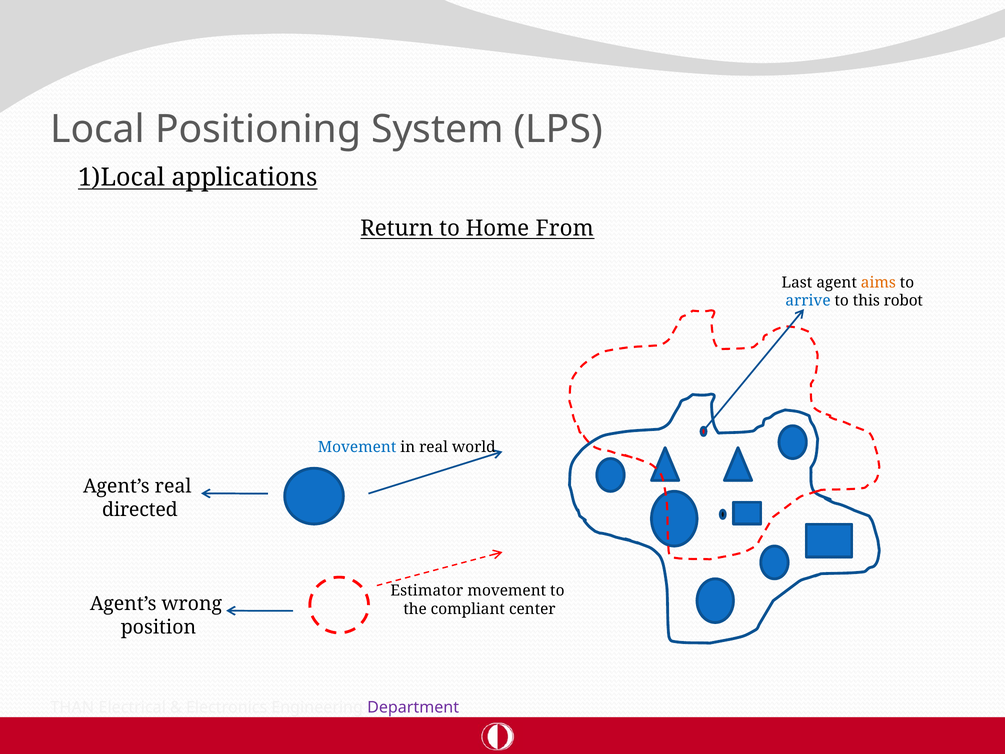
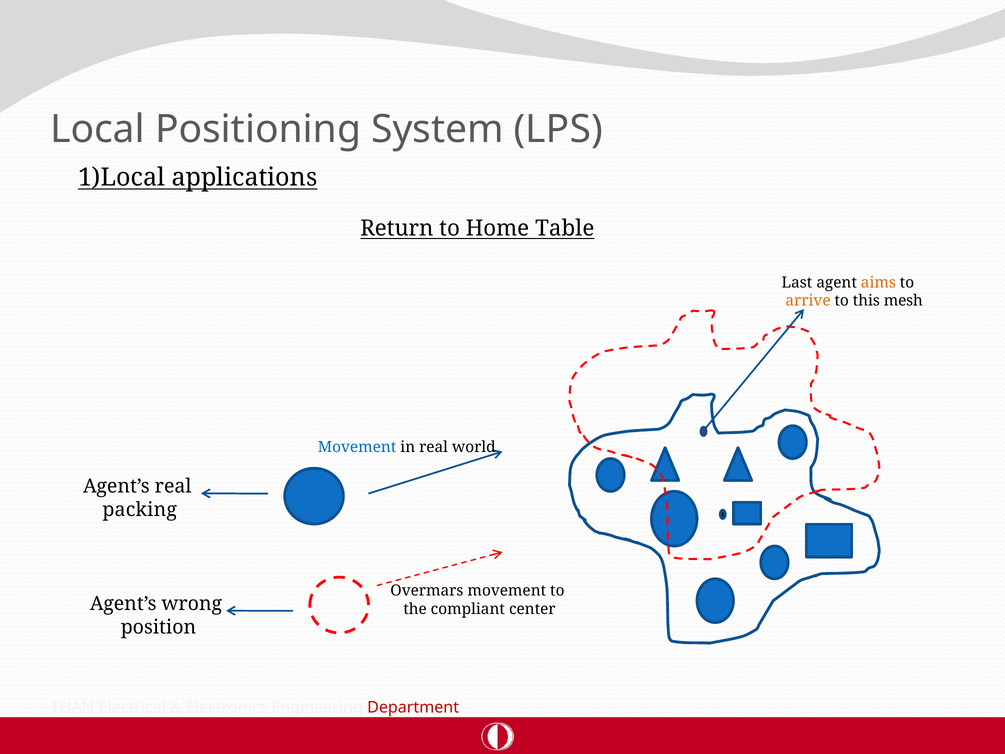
From: From -> Table (565, 228)
arrive colour: blue -> orange (808, 301)
robot: robot -> mesh (903, 301)
directed: directed -> packing (140, 510)
Estimator: Estimator -> Overmars (427, 591)
Department colour: purple -> red (413, 707)
